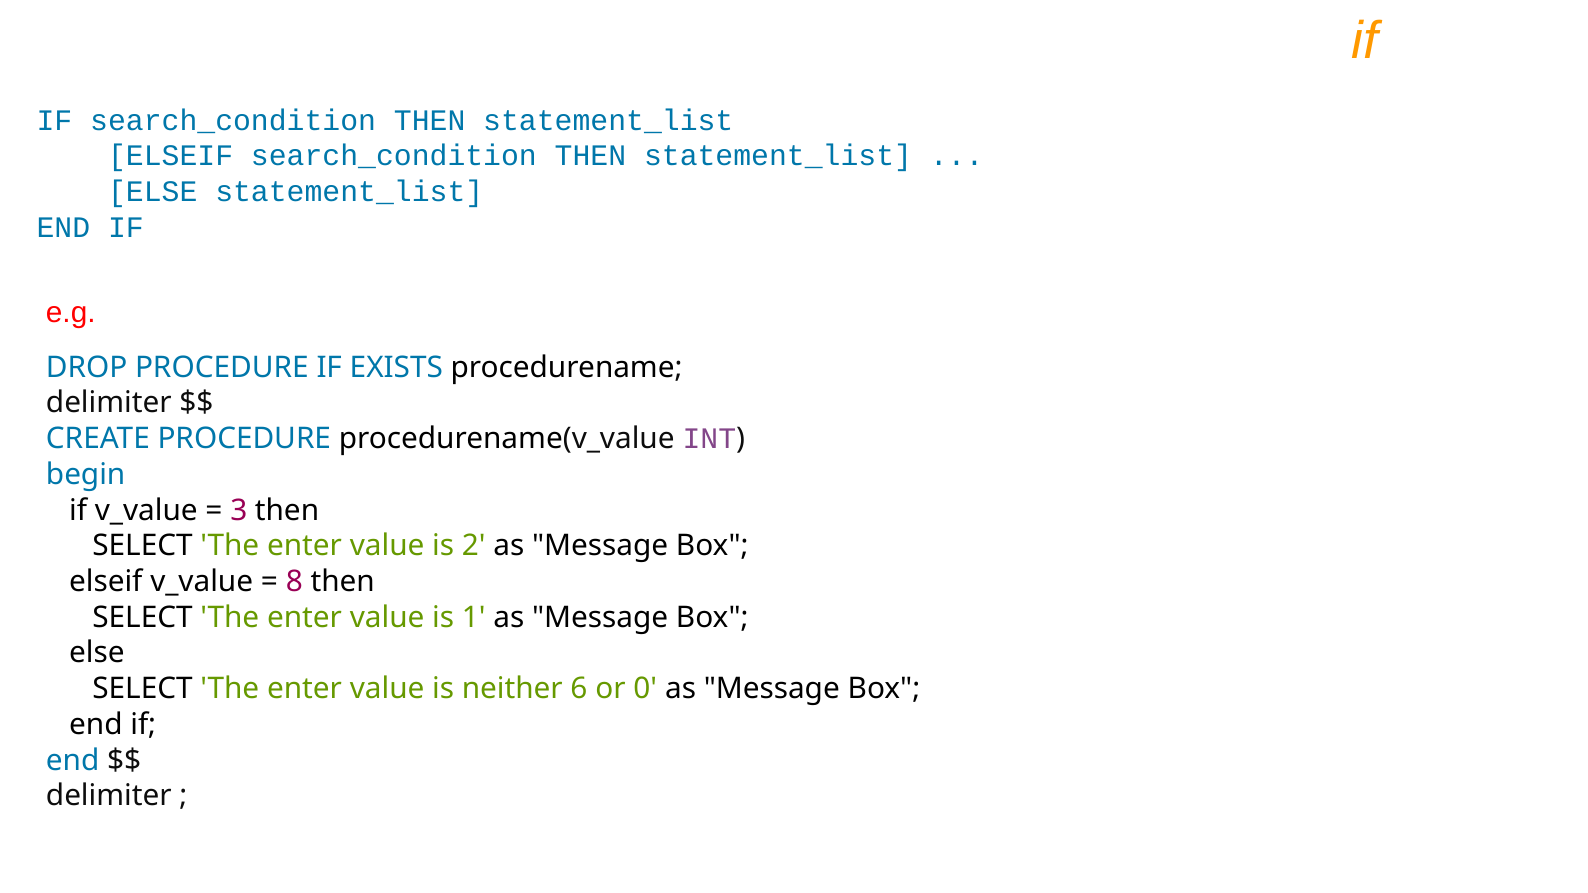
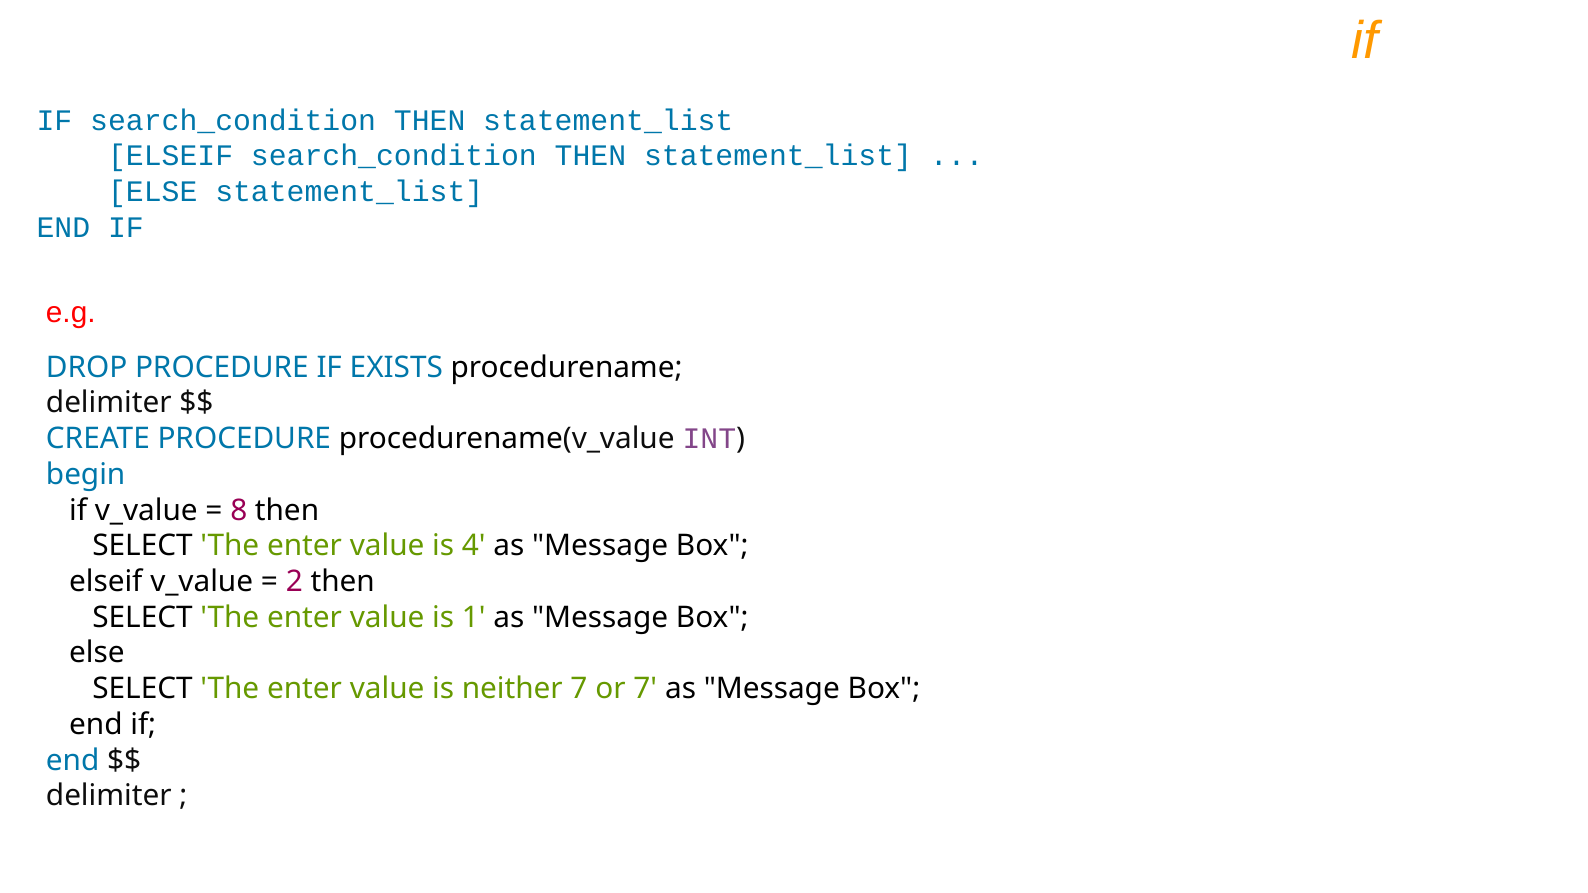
3: 3 -> 8 (239, 510)
2: 2 -> 4 (474, 546)
8: 8 -> 2 (294, 582)
neither 6: 6 -> 7 (579, 689)
or 0: 0 -> 7 (645, 689)
